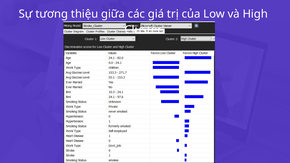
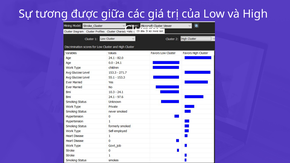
thiệu: thiệu -> được (85, 14)
